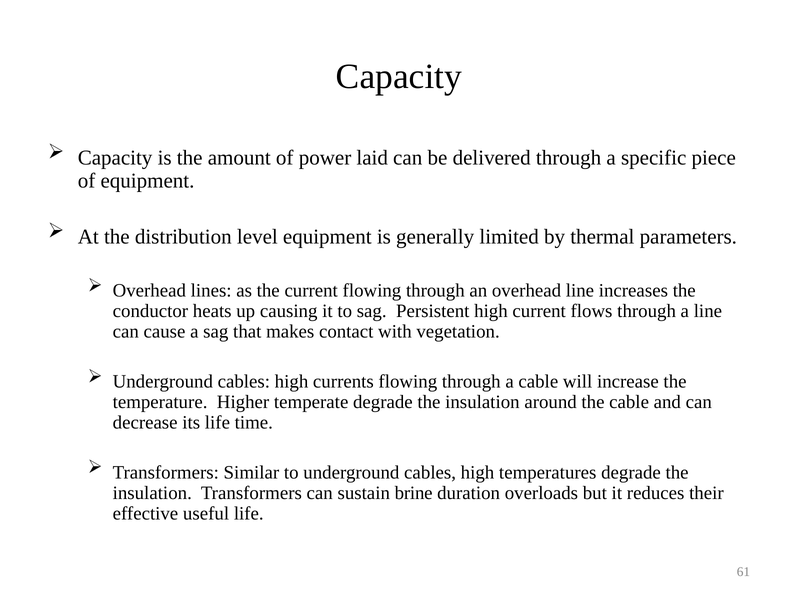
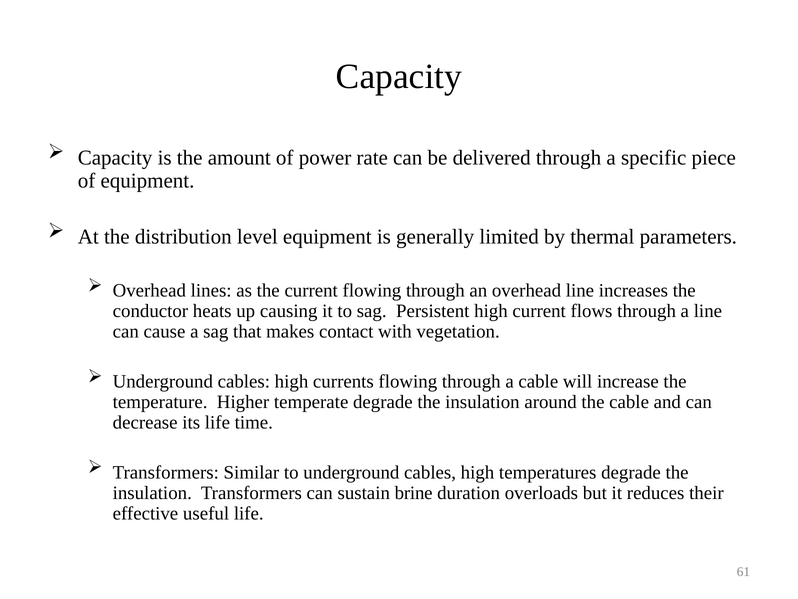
laid: laid -> rate (372, 158)
